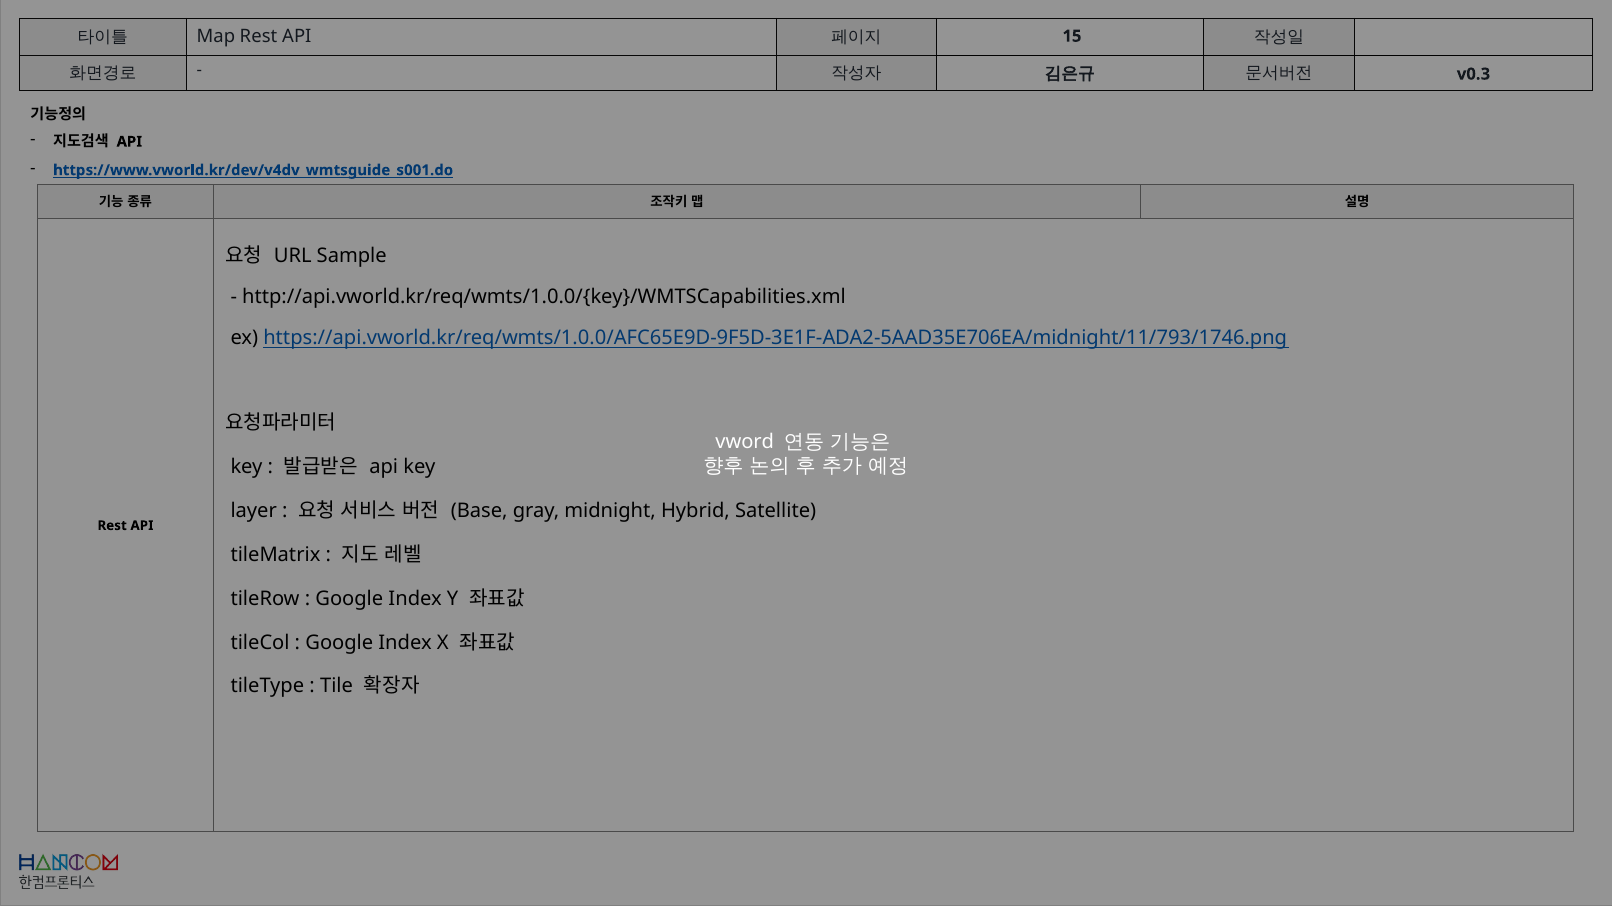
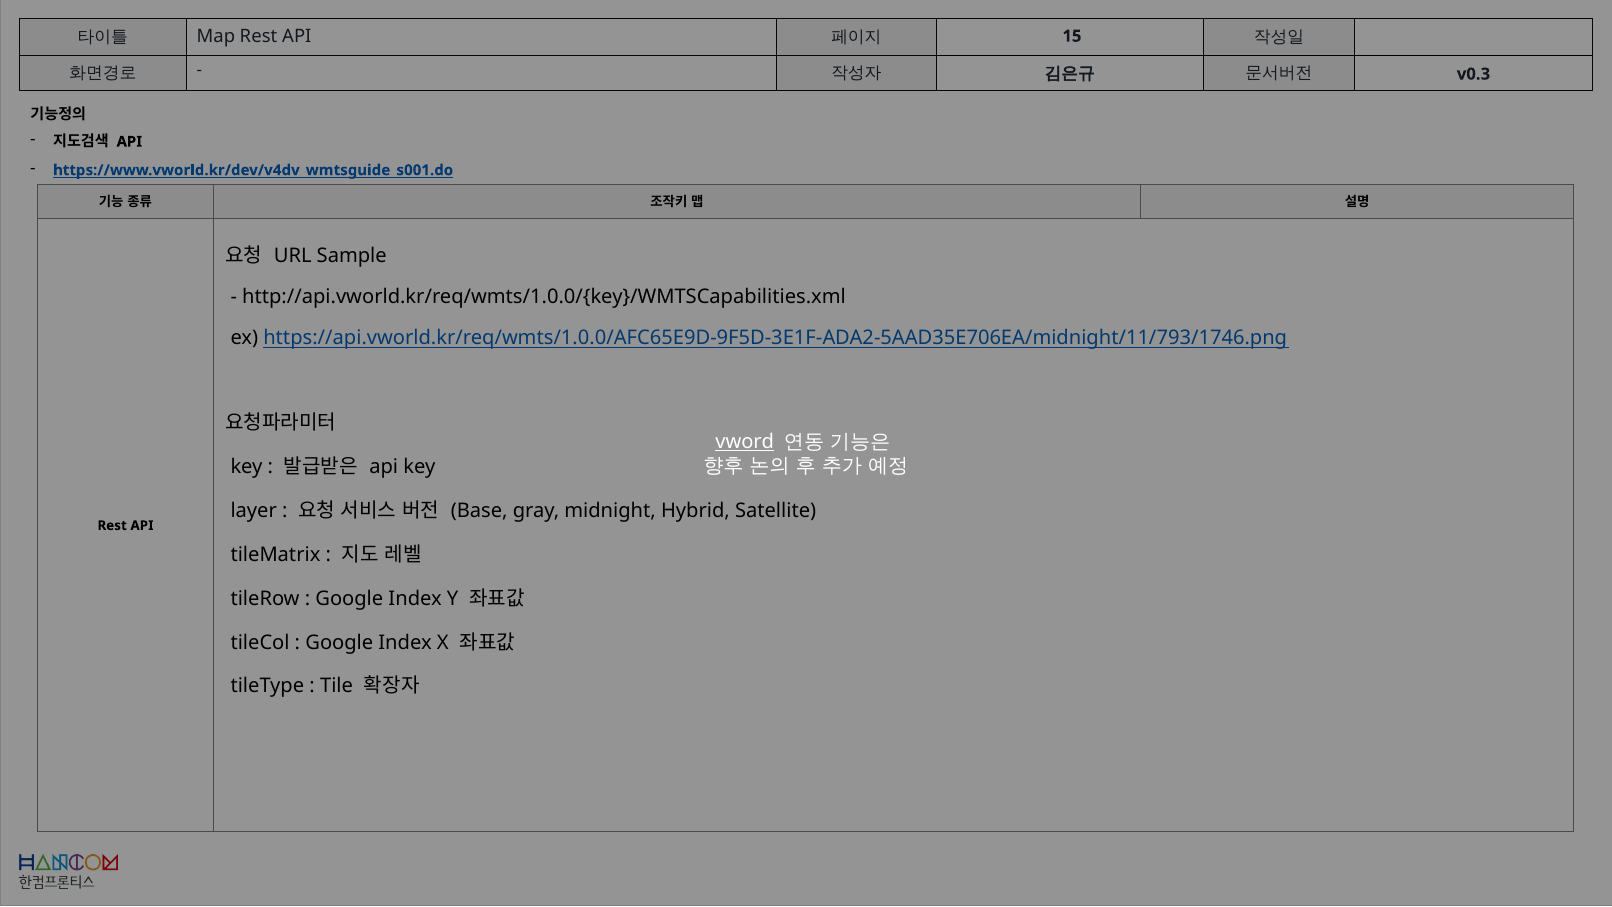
vword underline: none -> present (745, 441)
